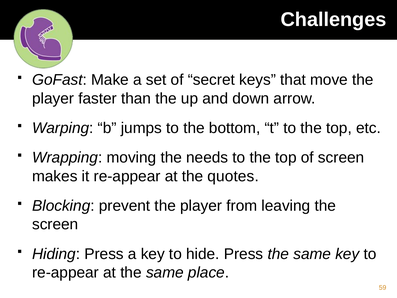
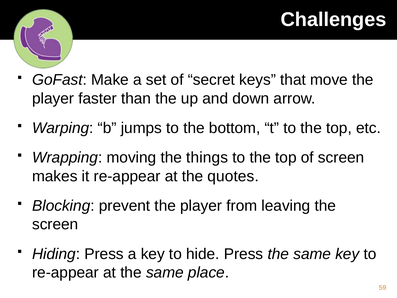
needs: needs -> things (207, 157)
